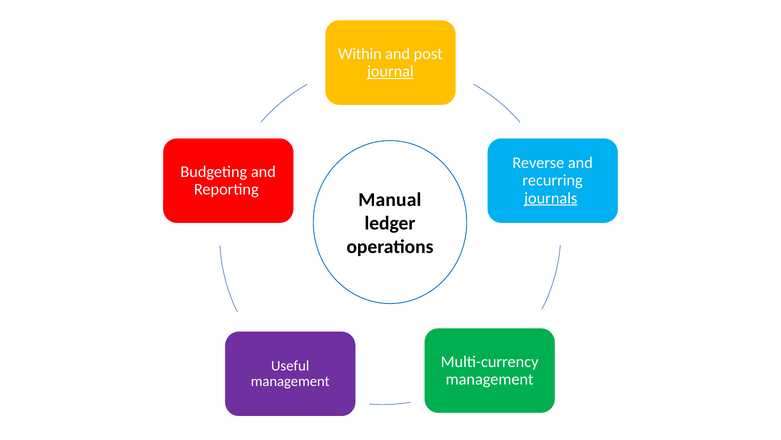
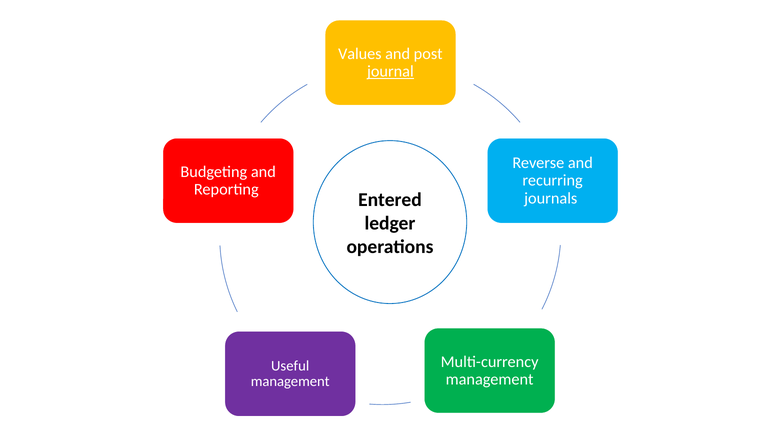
Within: Within -> Values (360, 54)
journals underline: present -> none (551, 198)
Manual: Manual -> Entered (390, 200)
